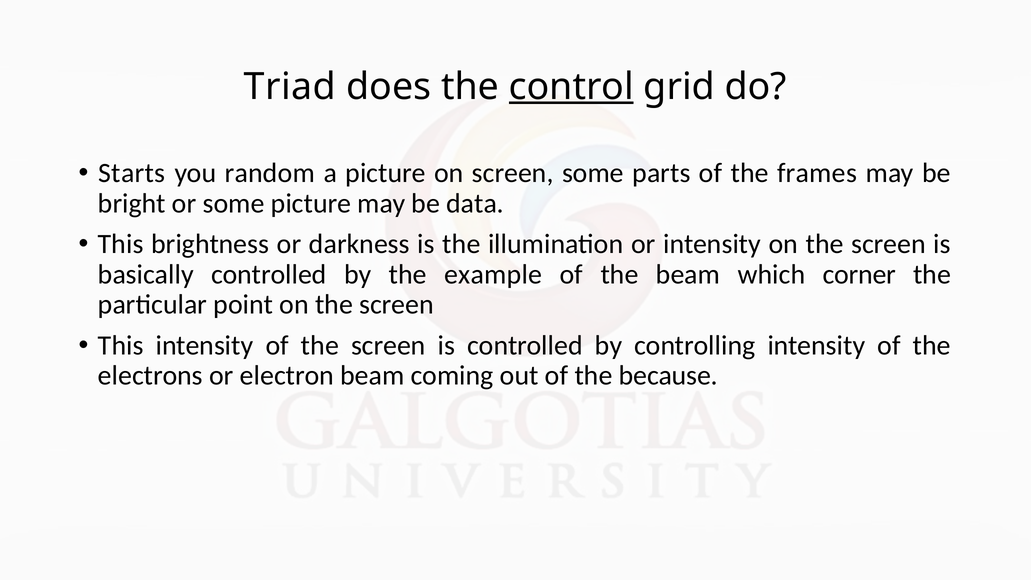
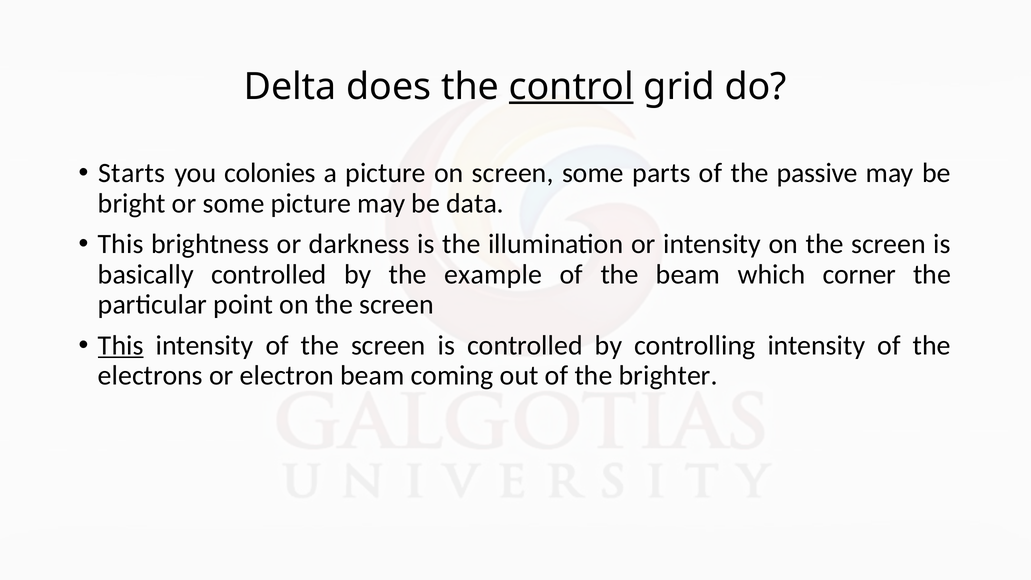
Triad: Triad -> Delta (290, 87)
random: random -> colonies (270, 173)
frames: frames -> passive (817, 173)
This underline: none -> present (121, 345)
because: because -> brighter (668, 375)
